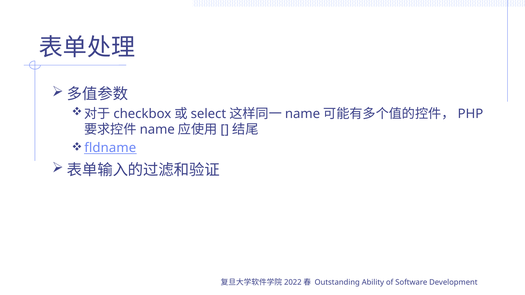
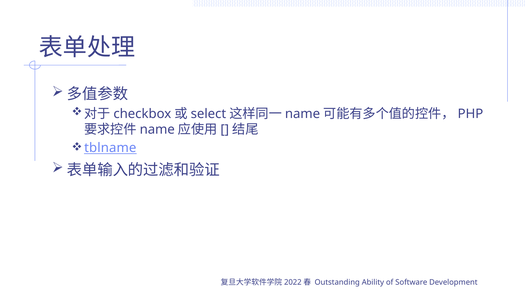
fldname: fldname -> tblname (110, 148)
